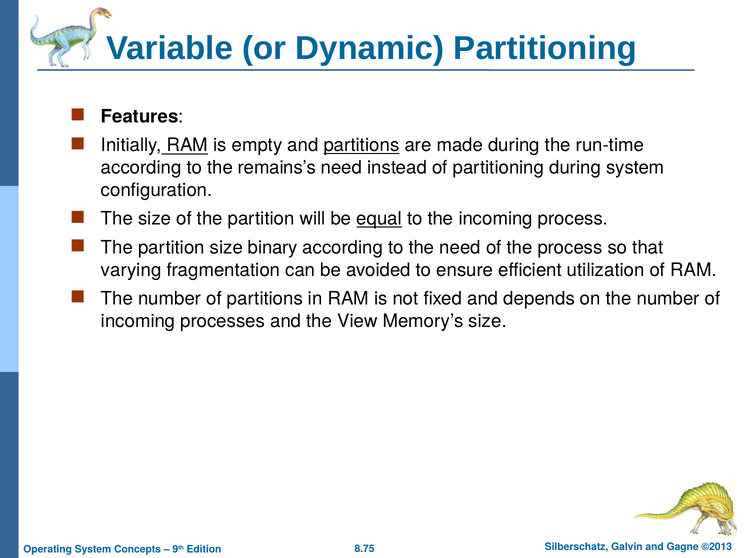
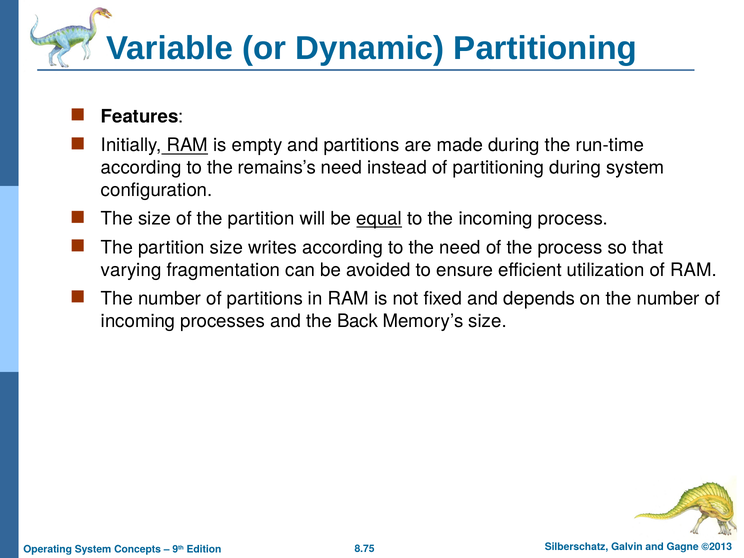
partitions underline: present -> none (362, 145)
binary: binary -> writes (273, 248)
View: View -> Back (357, 321)
